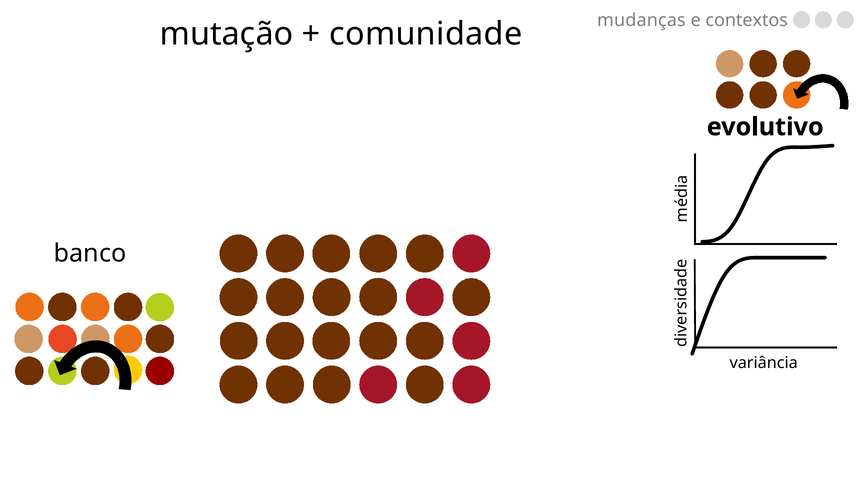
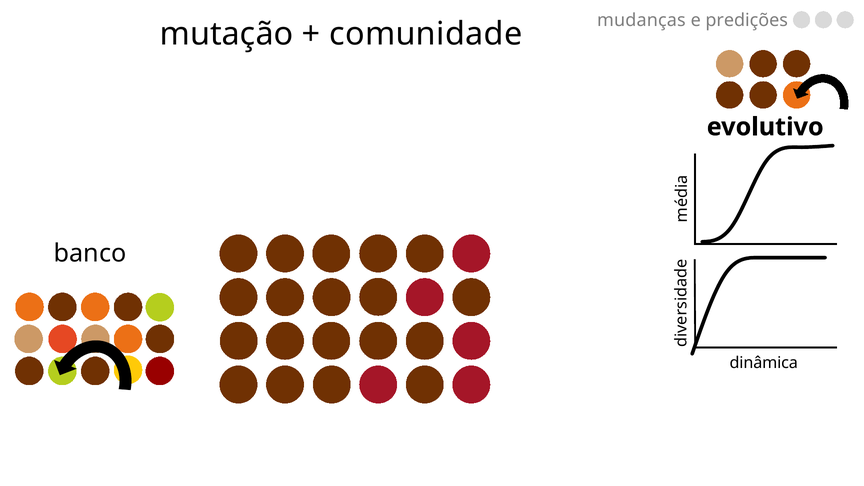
contextos: contextos -> predições (747, 20)
variância: variância -> dinâmica (764, 363)
